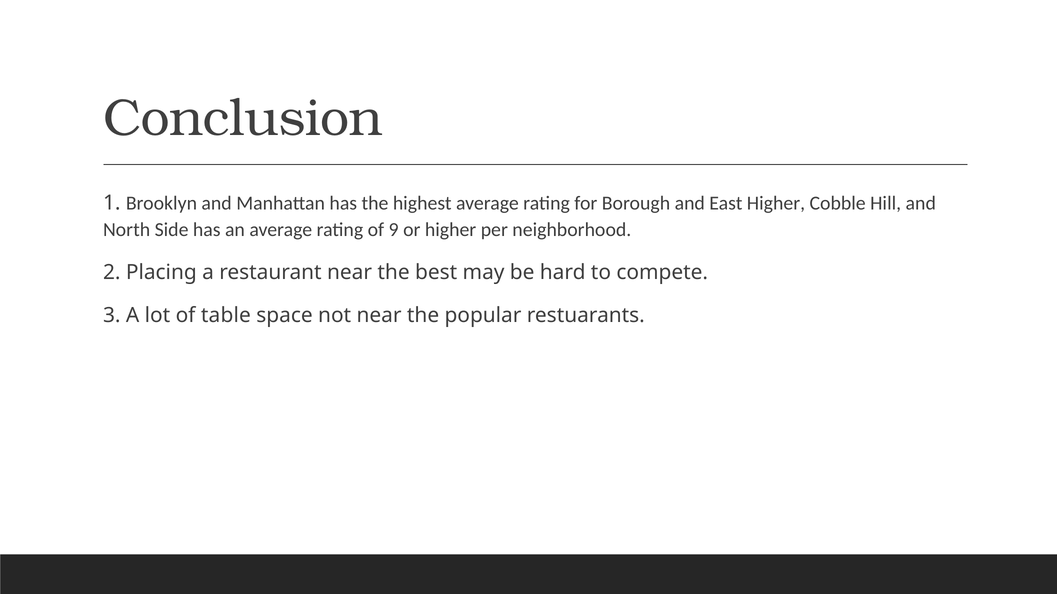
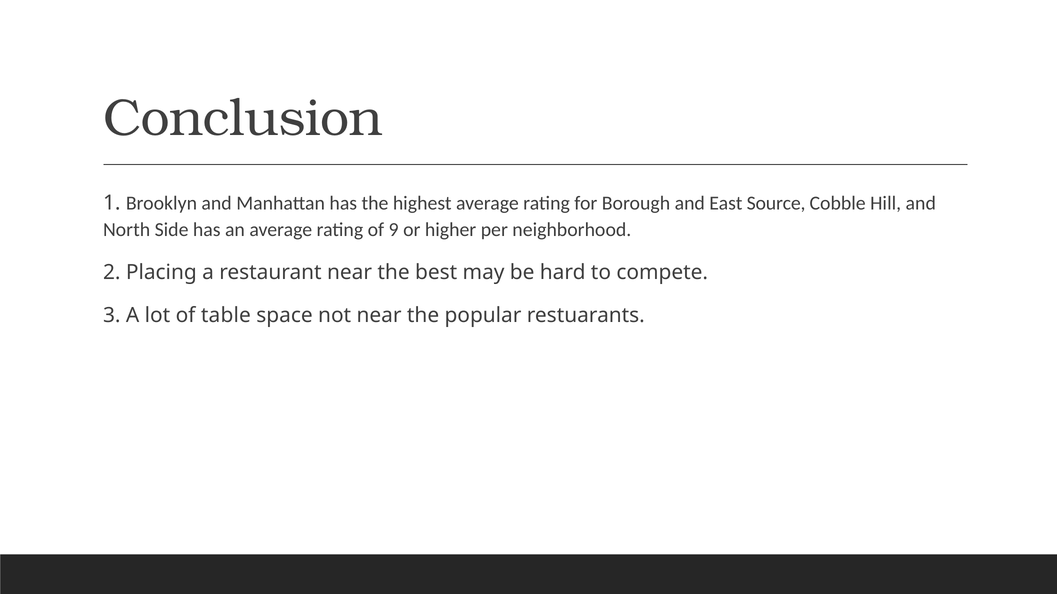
East Higher: Higher -> Source (776, 204)
